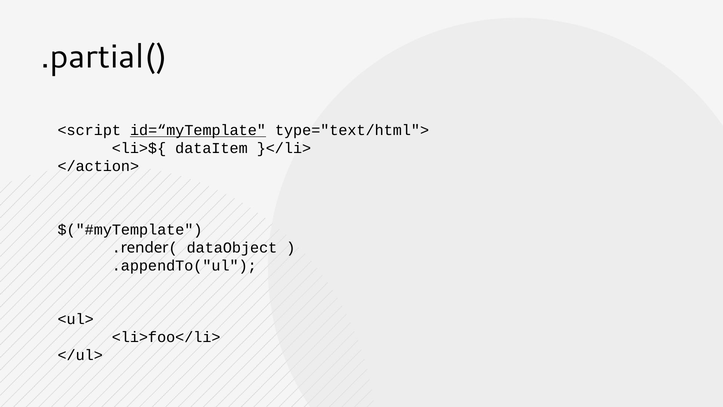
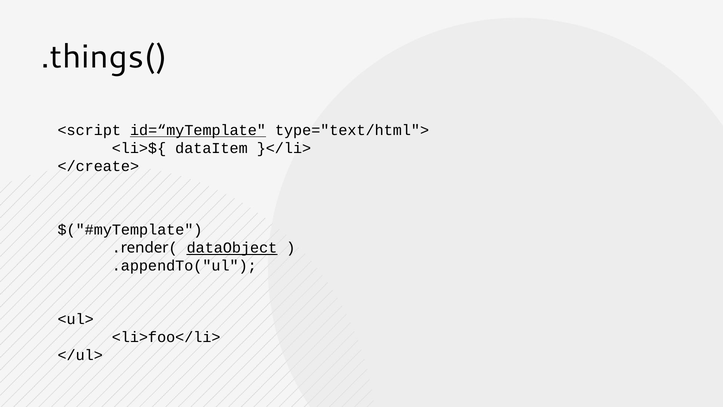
.partial(: .partial( -> .things( (104, 57)
</action>: </action> -> </create> (98, 166)
dataObject underline: none -> present (232, 248)
